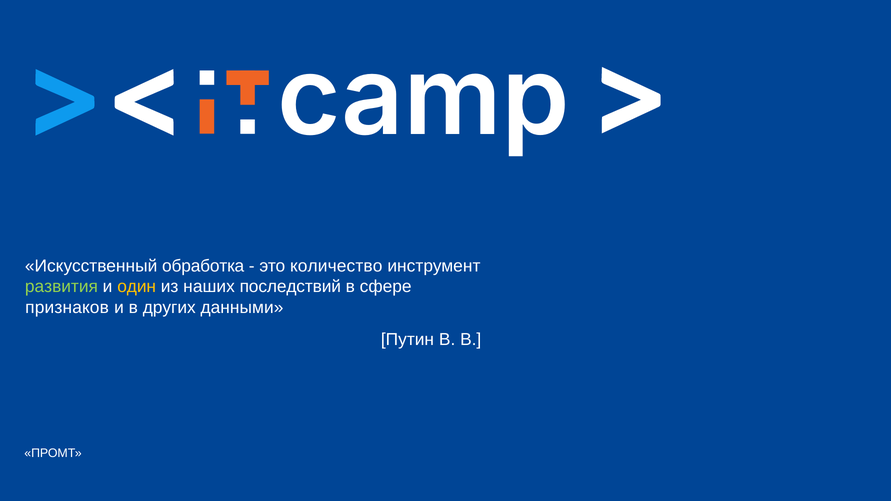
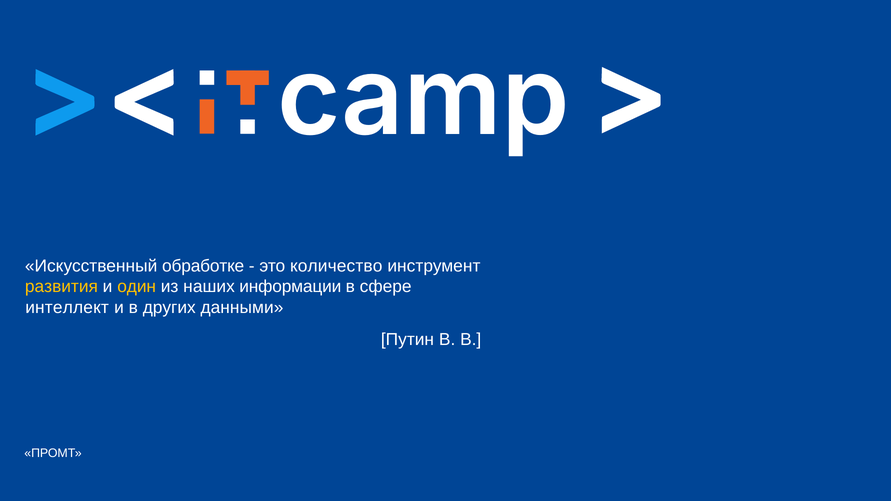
обработка: обработка -> обработке (203, 266)
развития colour: light green -> yellow (61, 287)
последствий: последствий -> информации (290, 287)
признаков: признаков -> интеллект (67, 308)
